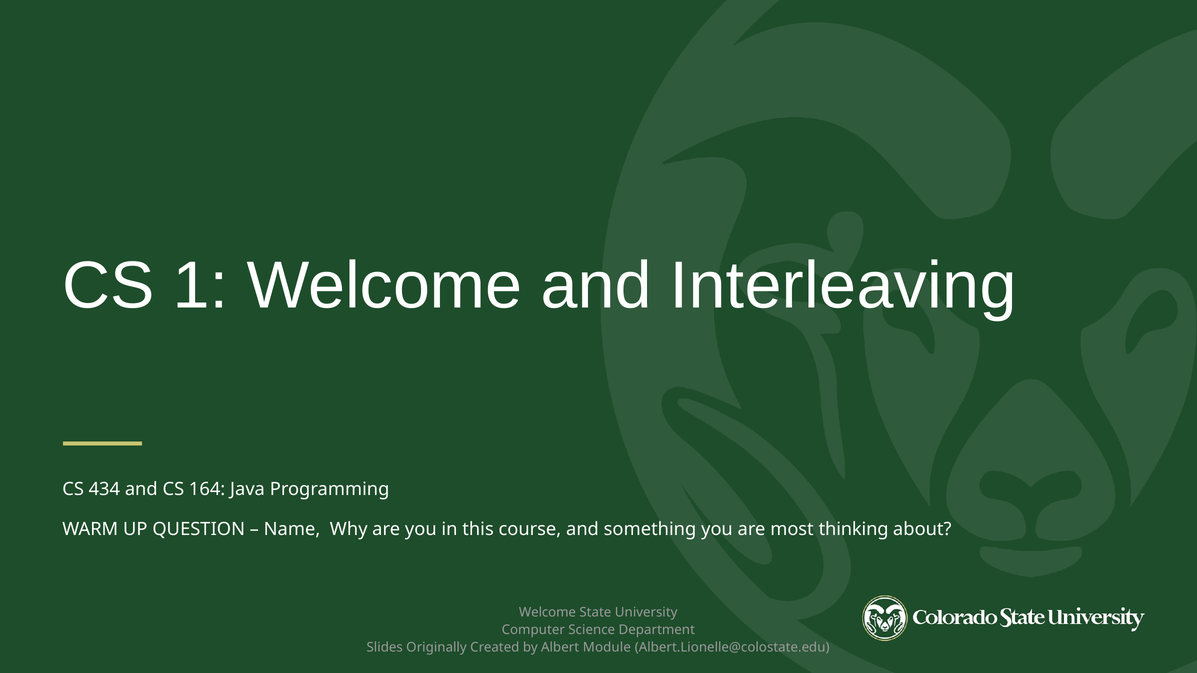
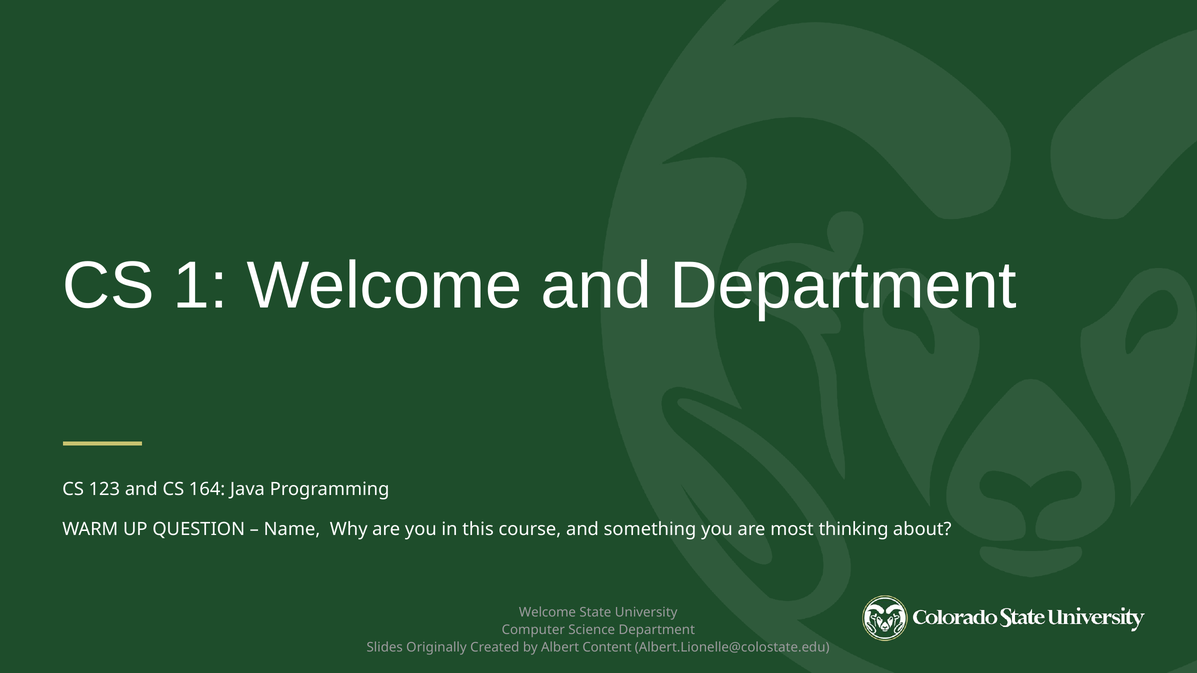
and Interleaving: Interleaving -> Department (843, 286)
434: 434 -> 123 (104, 490)
Module: Module -> Content (607, 648)
